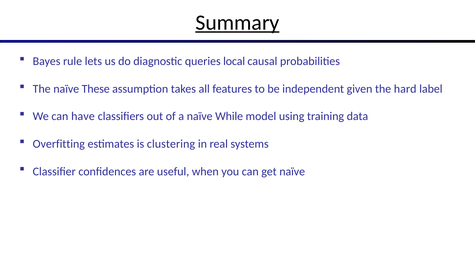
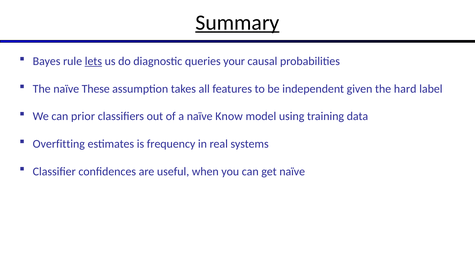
lets underline: none -> present (93, 61)
local: local -> your (234, 61)
have: have -> prior (83, 116)
While: While -> Know (229, 116)
clustering: clustering -> frequency (171, 144)
